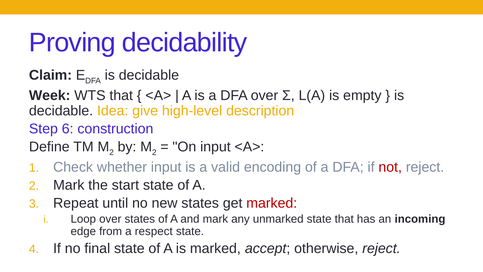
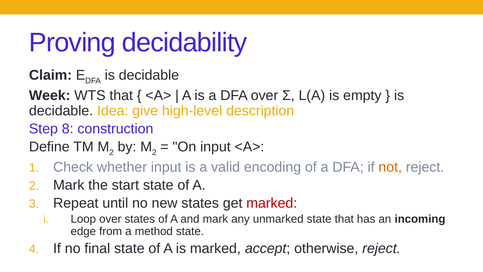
6: 6 -> 8 (68, 129)
not colour: red -> orange (390, 167)
respect: respect -> method (154, 231)
